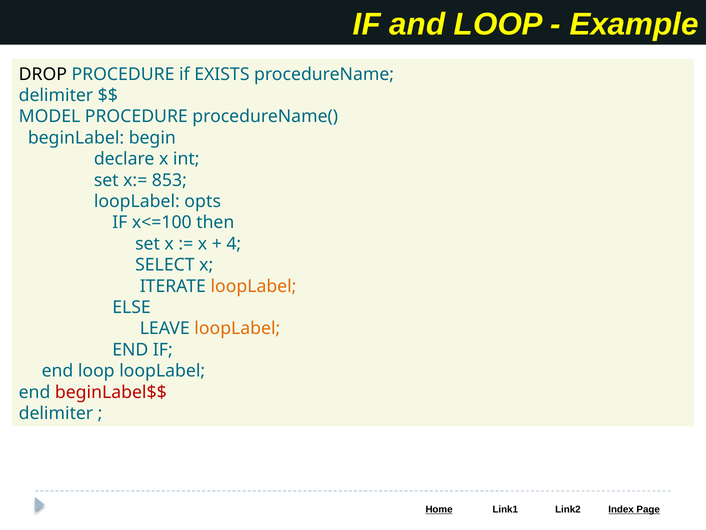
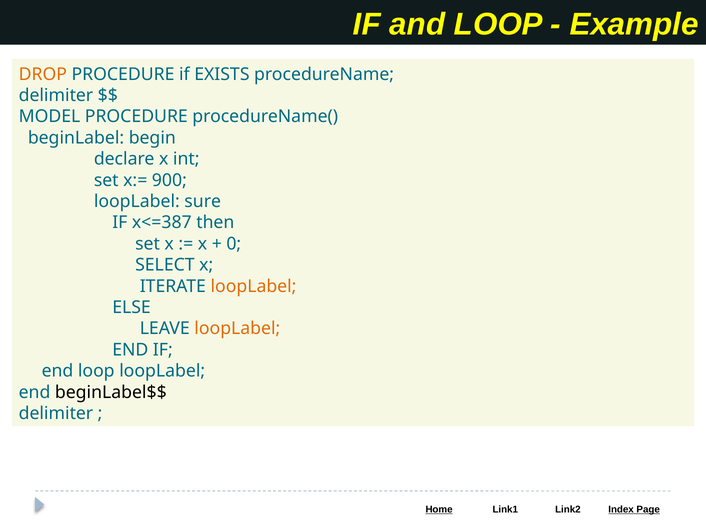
DROP colour: black -> orange (43, 74)
853: 853 -> 900 (169, 180)
opts: opts -> sure (203, 201)
x<=100: x<=100 -> x<=387 (162, 222)
4: 4 -> 0 (234, 244)
beginLabel$$ colour: red -> black (111, 392)
